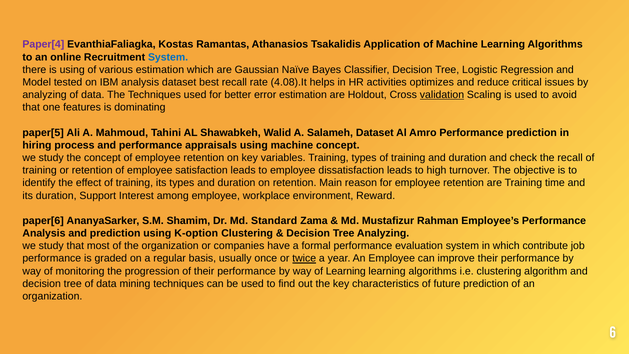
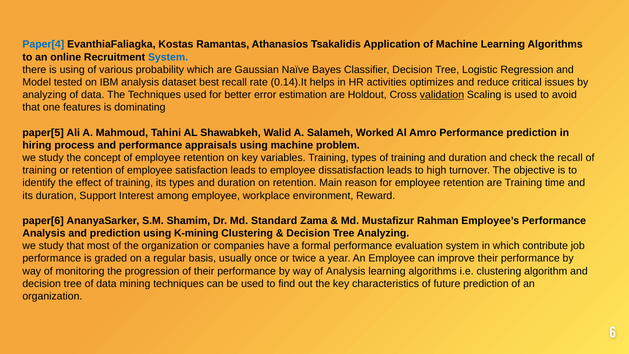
Paper[4 colour: purple -> blue (43, 45)
various estimation: estimation -> probability (160, 70)
4.08).It: 4.08).It -> 0.14).It (289, 82)
Salameh Dataset: Dataset -> Worked (375, 133)
machine concept: concept -> problem (338, 145)
K-option: K-option -> K-mining (196, 233)
twice underline: present -> none (304, 258)
of Learning: Learning -> Analysis (346, 271)
